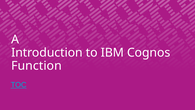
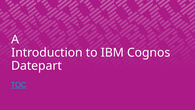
Function: Function -> Datepart (37, 66)
